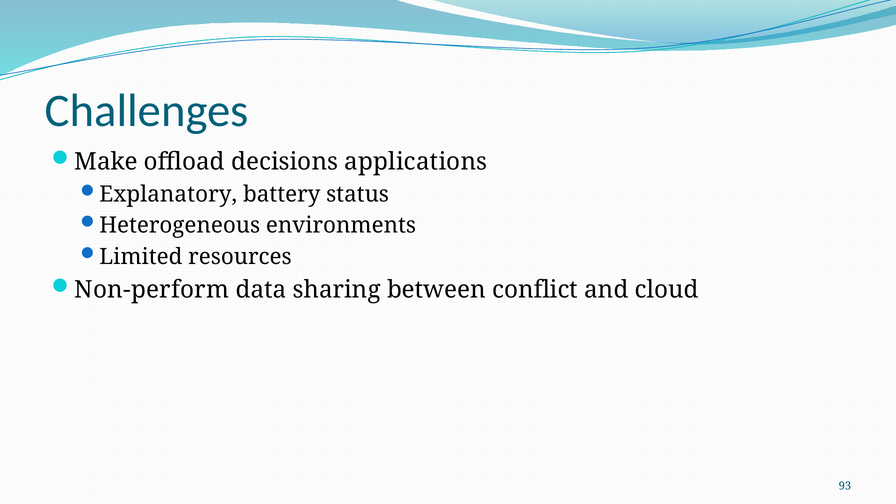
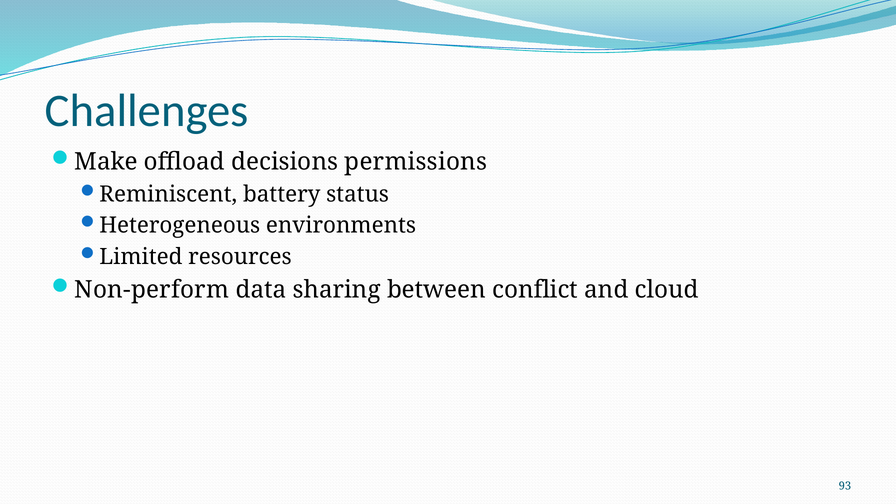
applications: applications -> permissions (416, 162)
Explanatory: Explanatory -> Reminiscent (168, 194)
